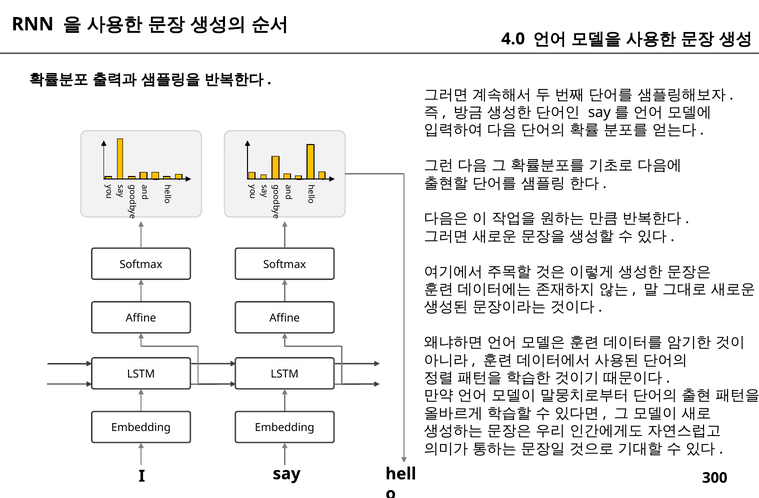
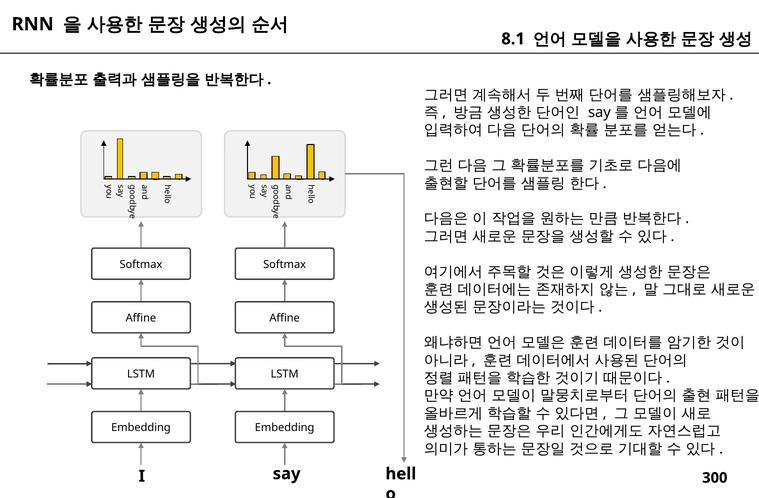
4.0: 4.0 -> 8.1 (513, 39)
